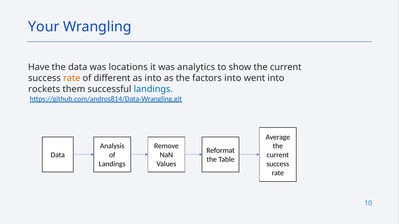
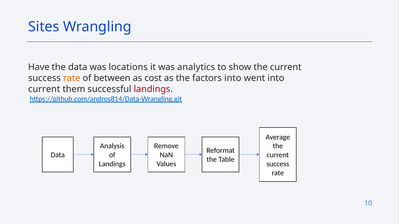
Your: Your -> Sites (44, 27)
different: different -> between (112, 78)
as into: into -> cost (153, 78)
rockets: rockets -> current (44, 89)
landings colour: blue -> red (153, 89)
